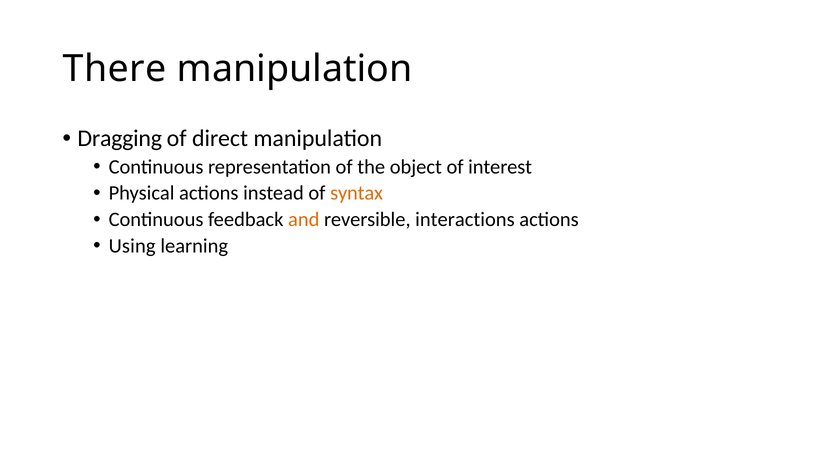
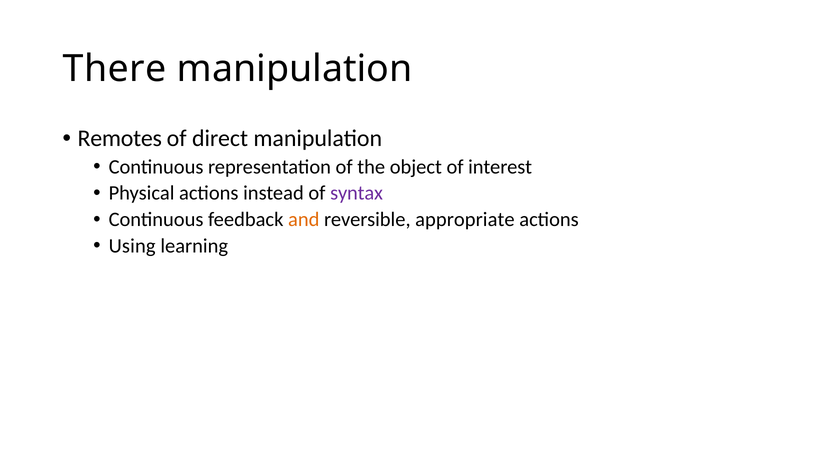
Dragging: Dragging -> Remotes (120, 139)
syntax colour: orange -> purple (357, 193)
interactions: interactions -> appropriate (465, 220)
